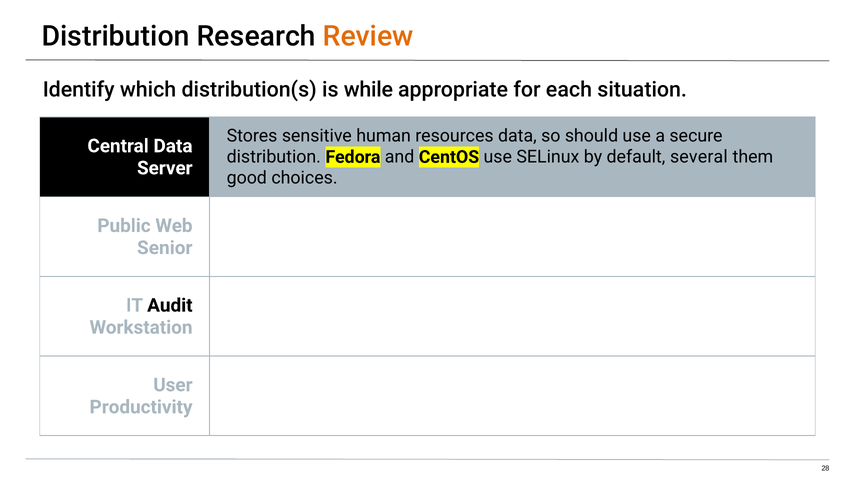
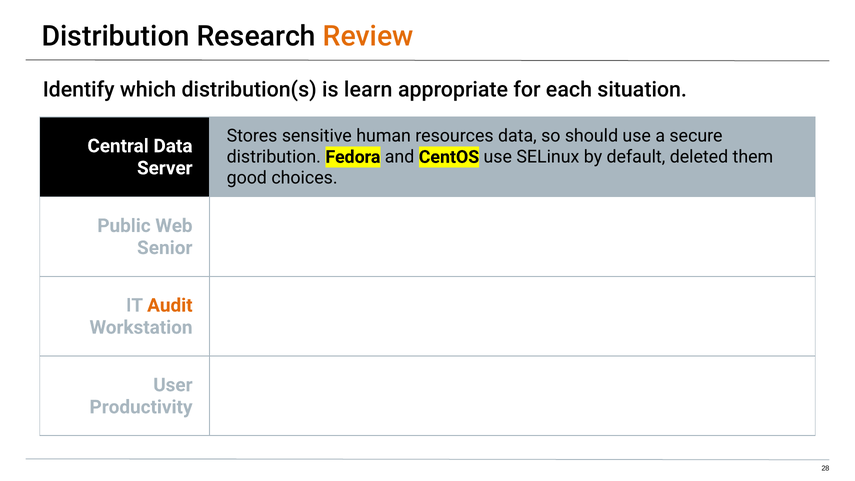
while: while -> learn (368, 90)
several: several -> deleted (699, 157)
Audit colour: black -> orange (170, 305)
